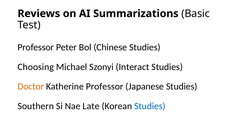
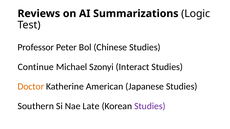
Basic: Basic -> Logic (196, 14)
Choosing: Choosing -> Continue (36, 67)
Katherine Professor: Professor -> American (105, 87)
Studies colour: blue -> purple (150, 106)
